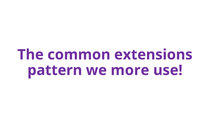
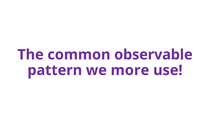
extensions: extensions -> observable (153, 55)
